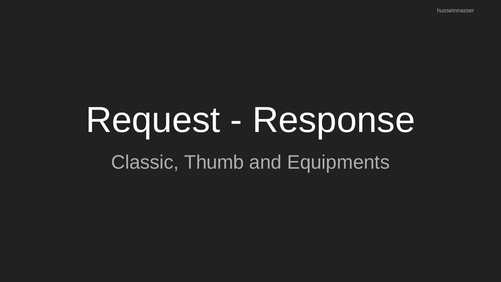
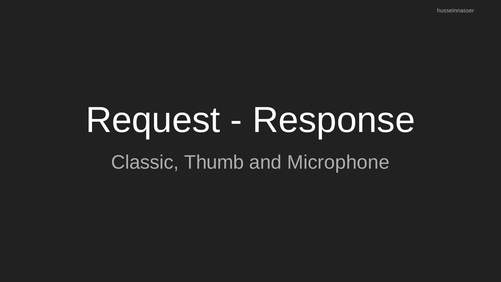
Equipments: Equipments -> Microphone (338, 162)
